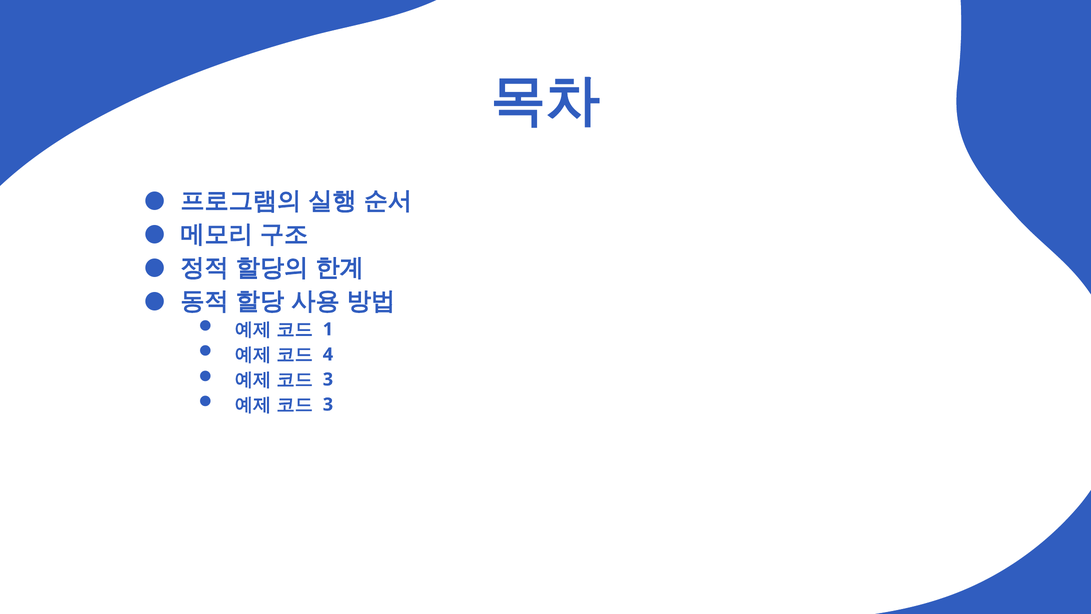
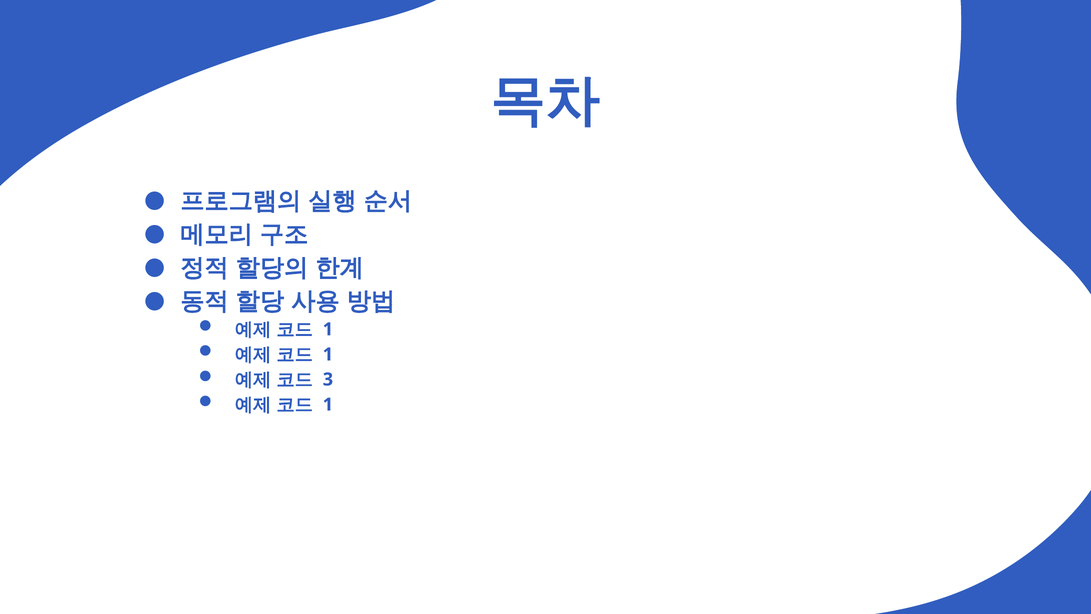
4: 4 -> 1 (328, 354)
3: 3 -> 1 (328, 404)
